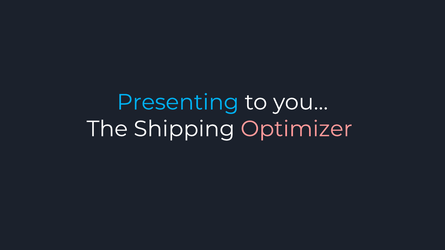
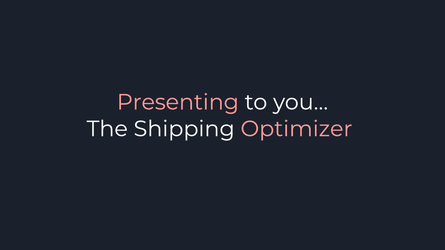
Presenting colour: light blue -> pink (178, 102)
